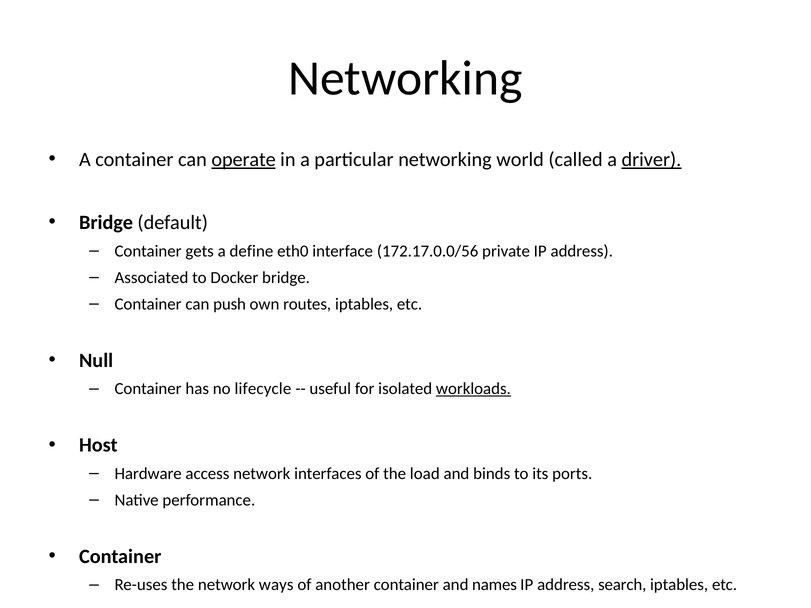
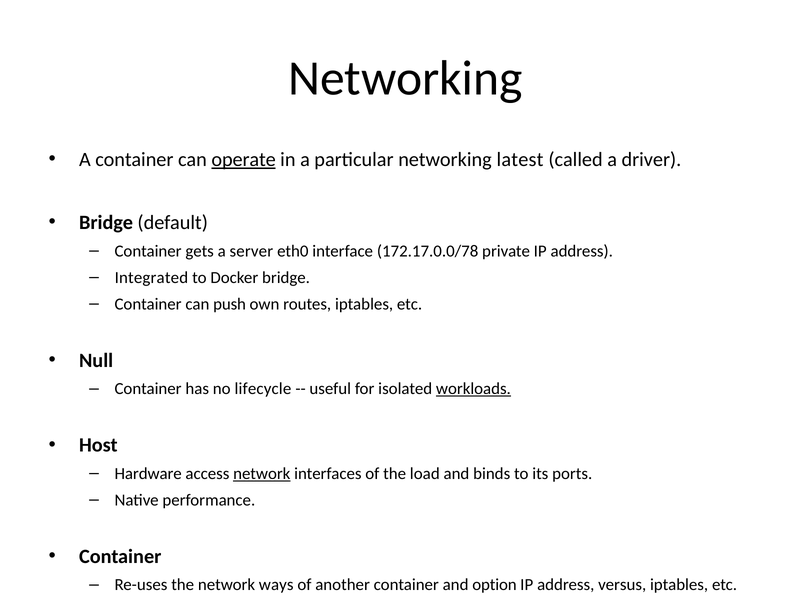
world: world -> latest (520, 160)
driver underline: present -> none (651, 160)
define: define -> server (251, 251)
172.17.0.0/56: 172.17.0.0/56 -> 172.17.0.0/78 (428, 251)
Associated: Associated -> Integrated (151, 278)
network underline: none -> present (262, 474)
names: names -> option (494, 585)
search: search -> versus (622, 585)
